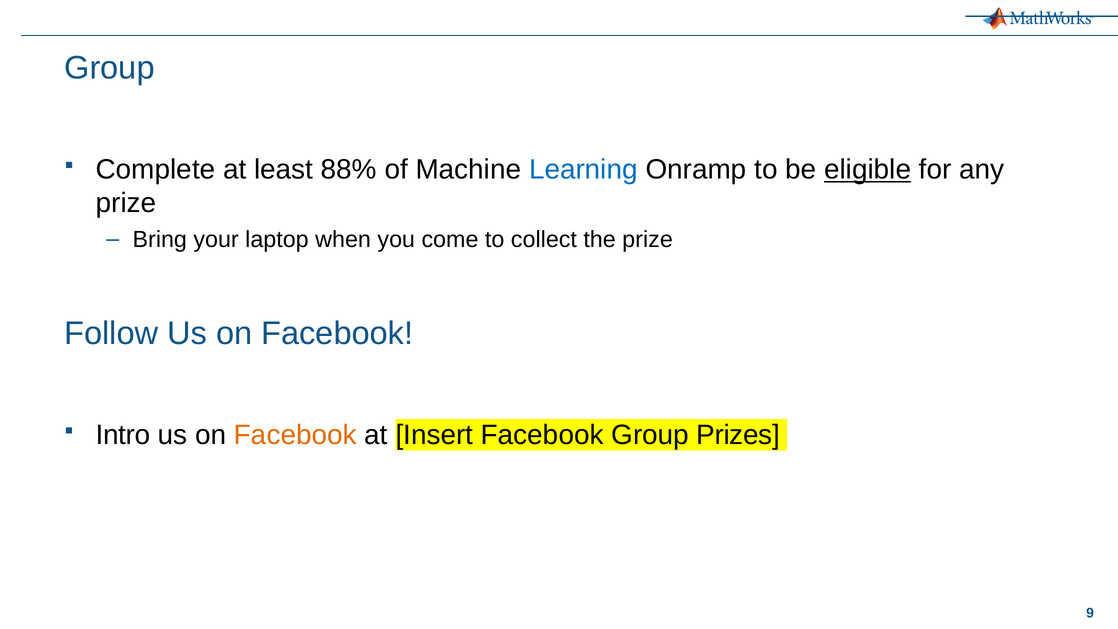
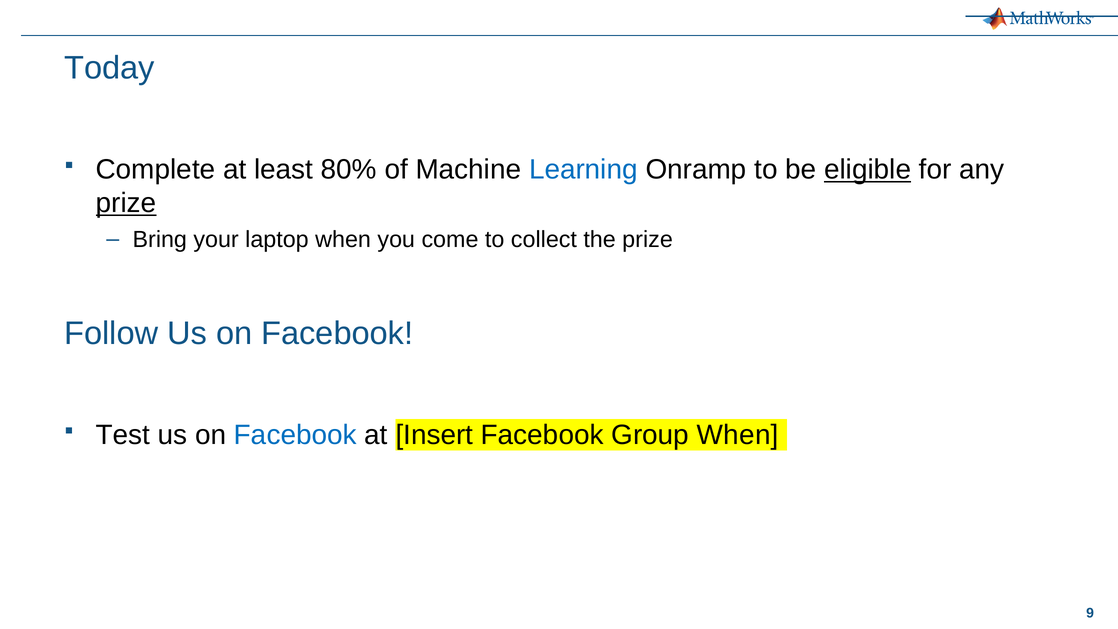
Group: Group -> Today (109, 68)
88%: 88% -> 80% (349, 170)
prize underline: none -> present (126, 203)
Intro: Intro -> Test (123, 435)
Facebook colour: orange -> blue (295, 435)
Group Prizes: Prizes -> When (738, 435)
